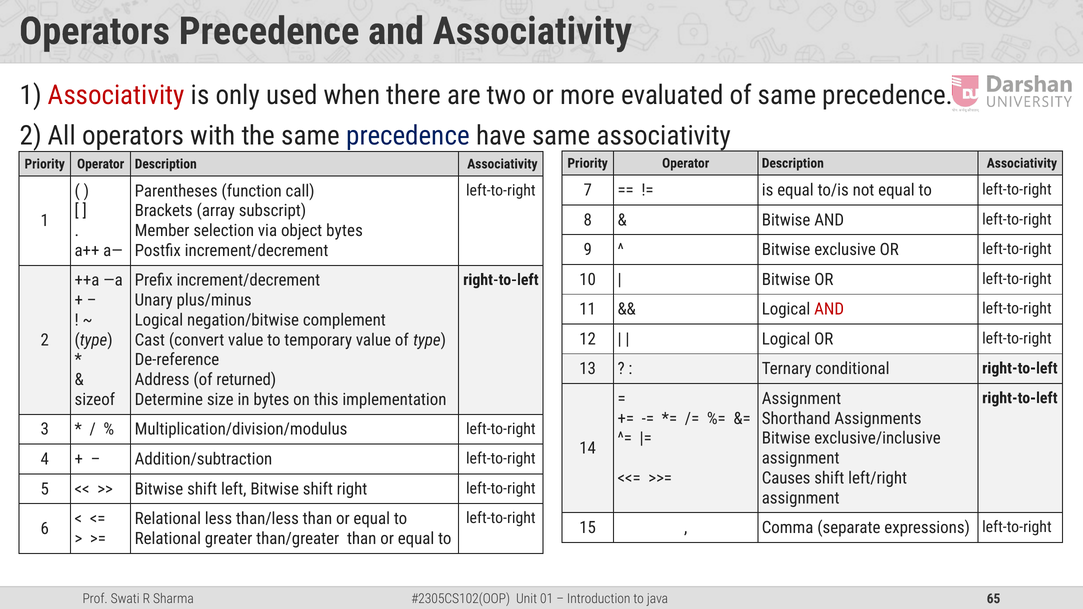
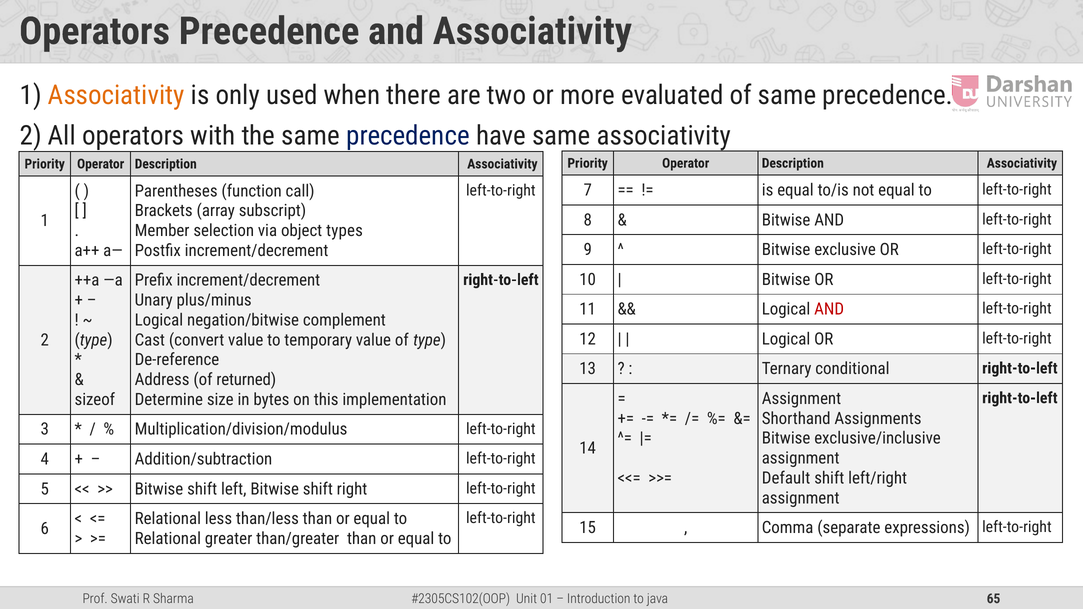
Associativity colour: red -> orange (116, 95)
object bytes: bytes -> types (345, 231)
Causes: Causes -> Default (786, 478)
